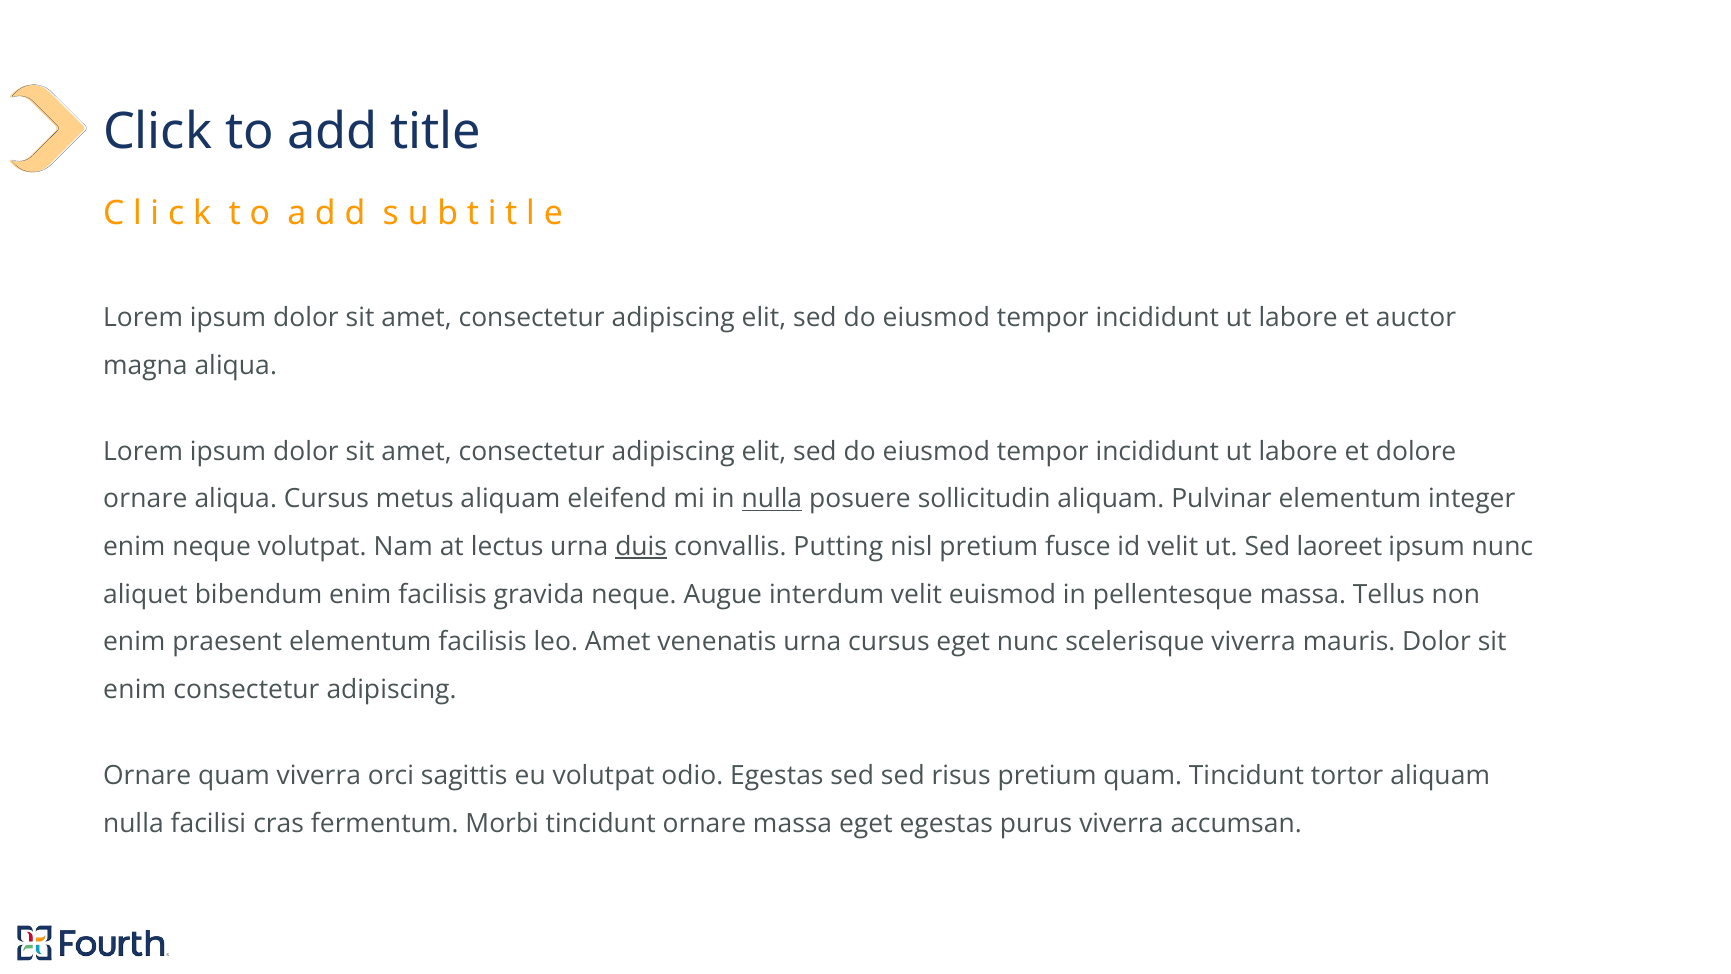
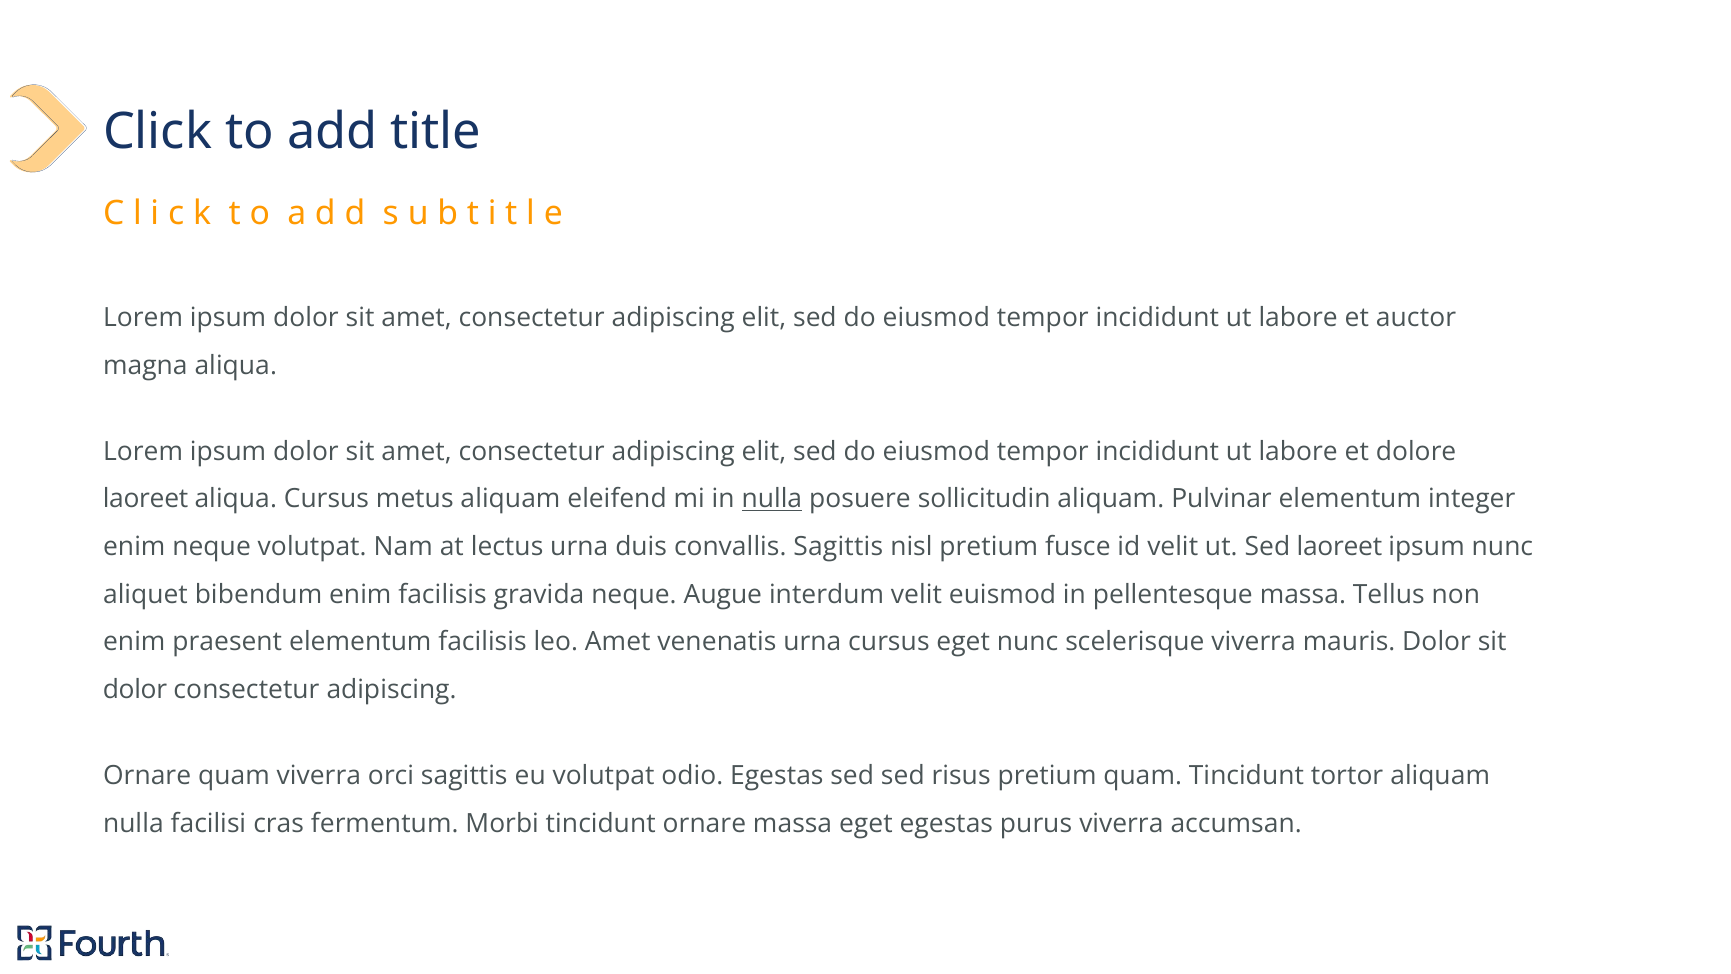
ornare: ornare -> laoreet (146, 499)
duis underline: present -> none (641, 547)
convallis Putting: Putting -> Sagittis (838, 547)
enim: enim -> dolor (135, 689)
